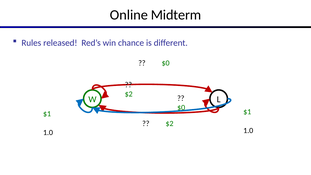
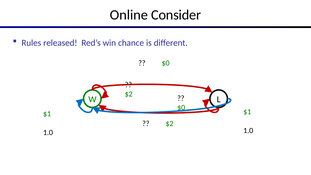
Midterm: Midterm -> Consider (176, 15)
